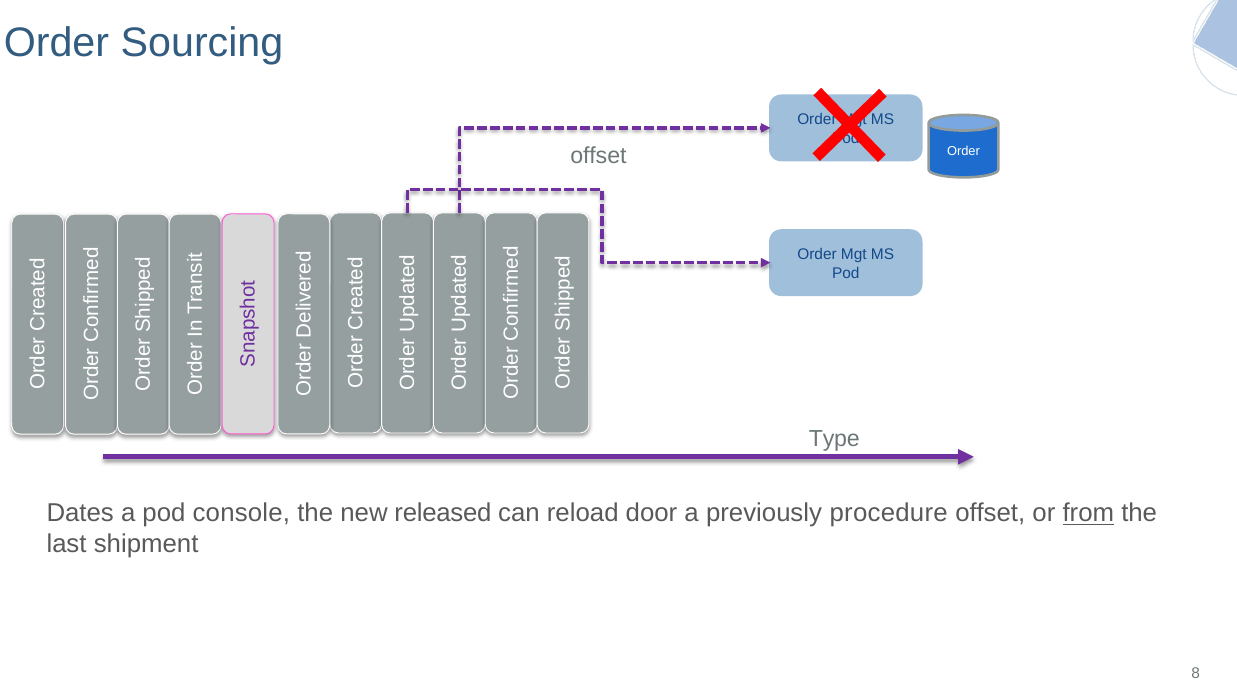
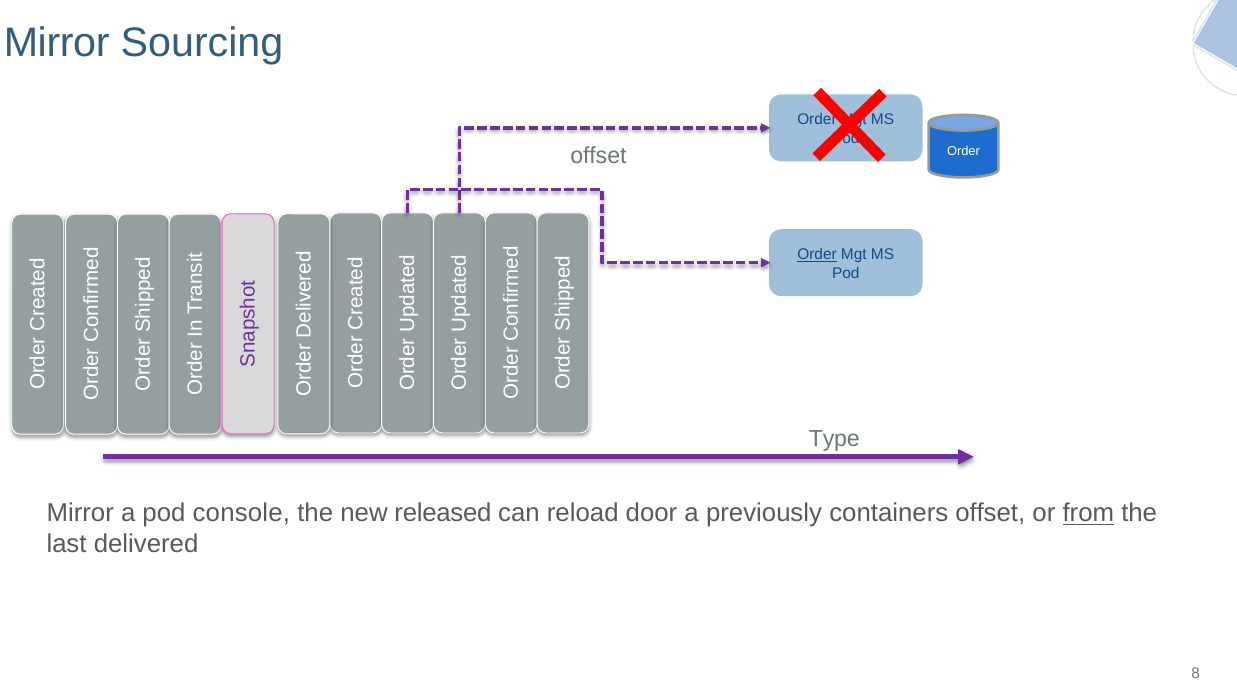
Order: Order -> Mirror (57, 43)
Order underline: none -> present (817, 254)
Dates: Dates -> Mirror (80, 513)
procedure: procedure -> containers (889, 513)
shipment: shipment -> delivered (146, 544)
